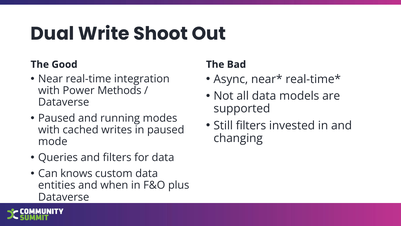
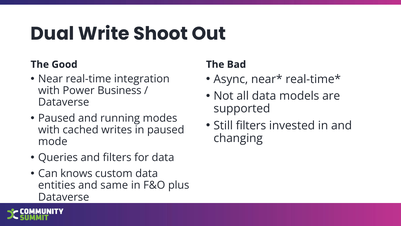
Methods: Methods -> Business (119, 90)
when: when -> same (114, 185)
